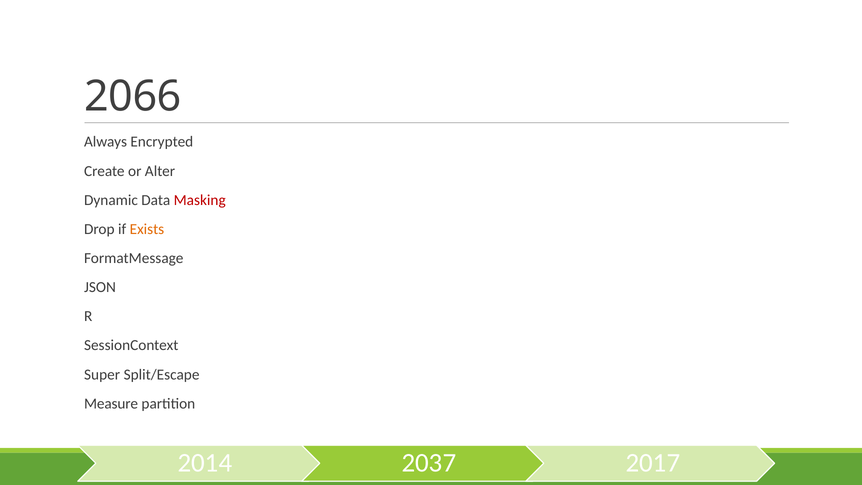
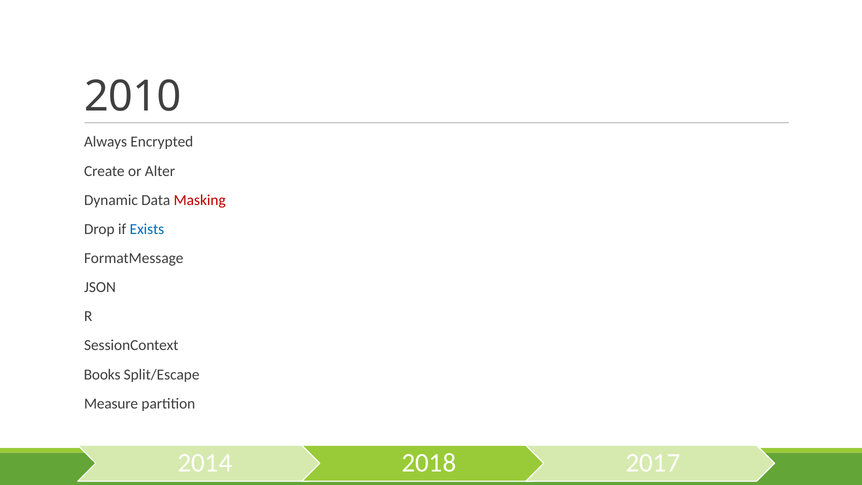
2066: 2066 -> 2010 (133, 97)
Exists colour: orange -> blue (147, 229)
Super: Super -> Books (102, 374)
2037: 2037 -> 2018 (429, 463)
